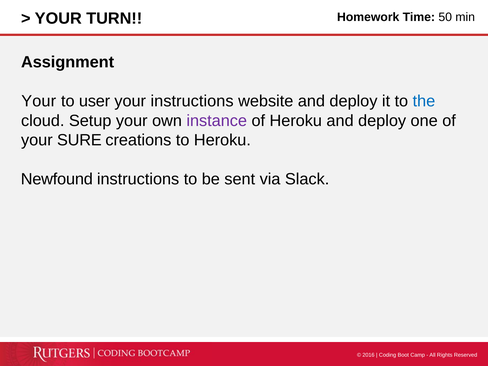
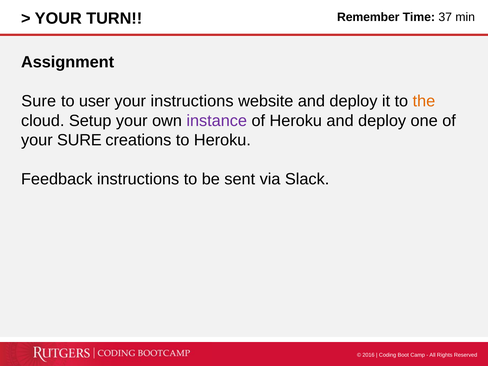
Homework: Homework -> Remember (368, 17)
50: 50 -> 37 (445, 17)
Your: Your -> Sure (39, 101)
the colour: blue -> orange (424, 101)
Newfound: Newfound -> Feedback (57, 179)
